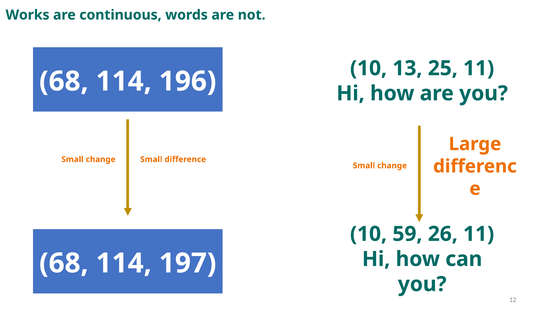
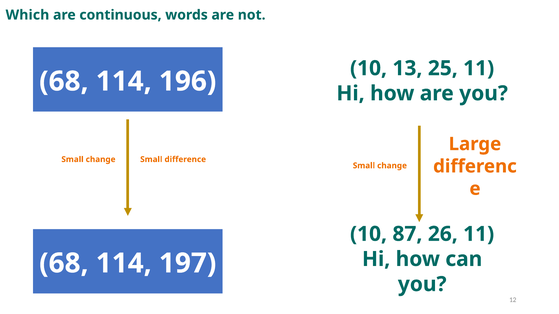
Works: Works -> Which (27, 15)
59: 59 -> 87 (407, 234)
